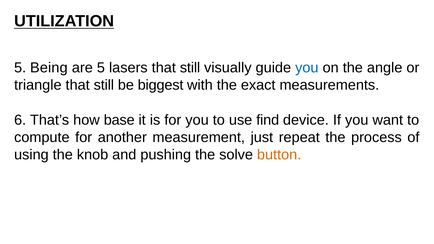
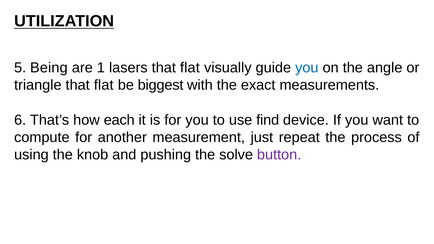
are 5: 5 -> 1 (101, 68)
lasers that still: still -> flat (190, 68)
triangle that still: still -> flat (104, 85)
base: base -> each (119, 120)
button colour: orange -> purple (279, 155)
